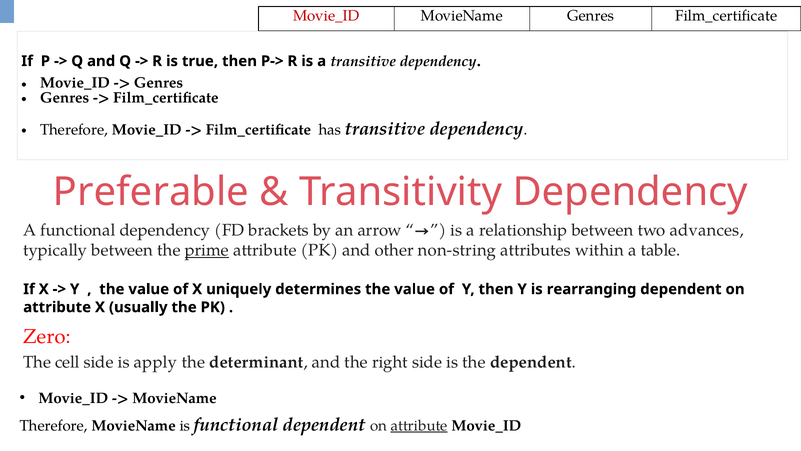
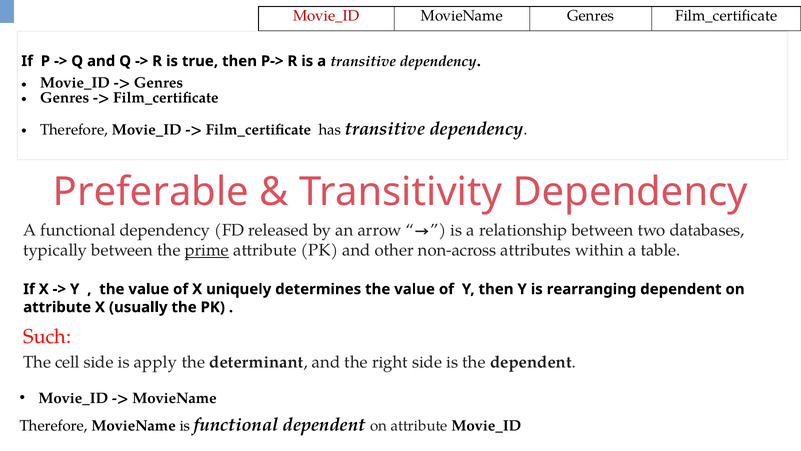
brackets: brackets -> released (279, 230)
advances: advances -> databases (707, 230)
non-string: non-string -> non-across (457, 250)
Zero: Zero -> Such (47, 336)
attribute underline: present -> none (419, 425)
